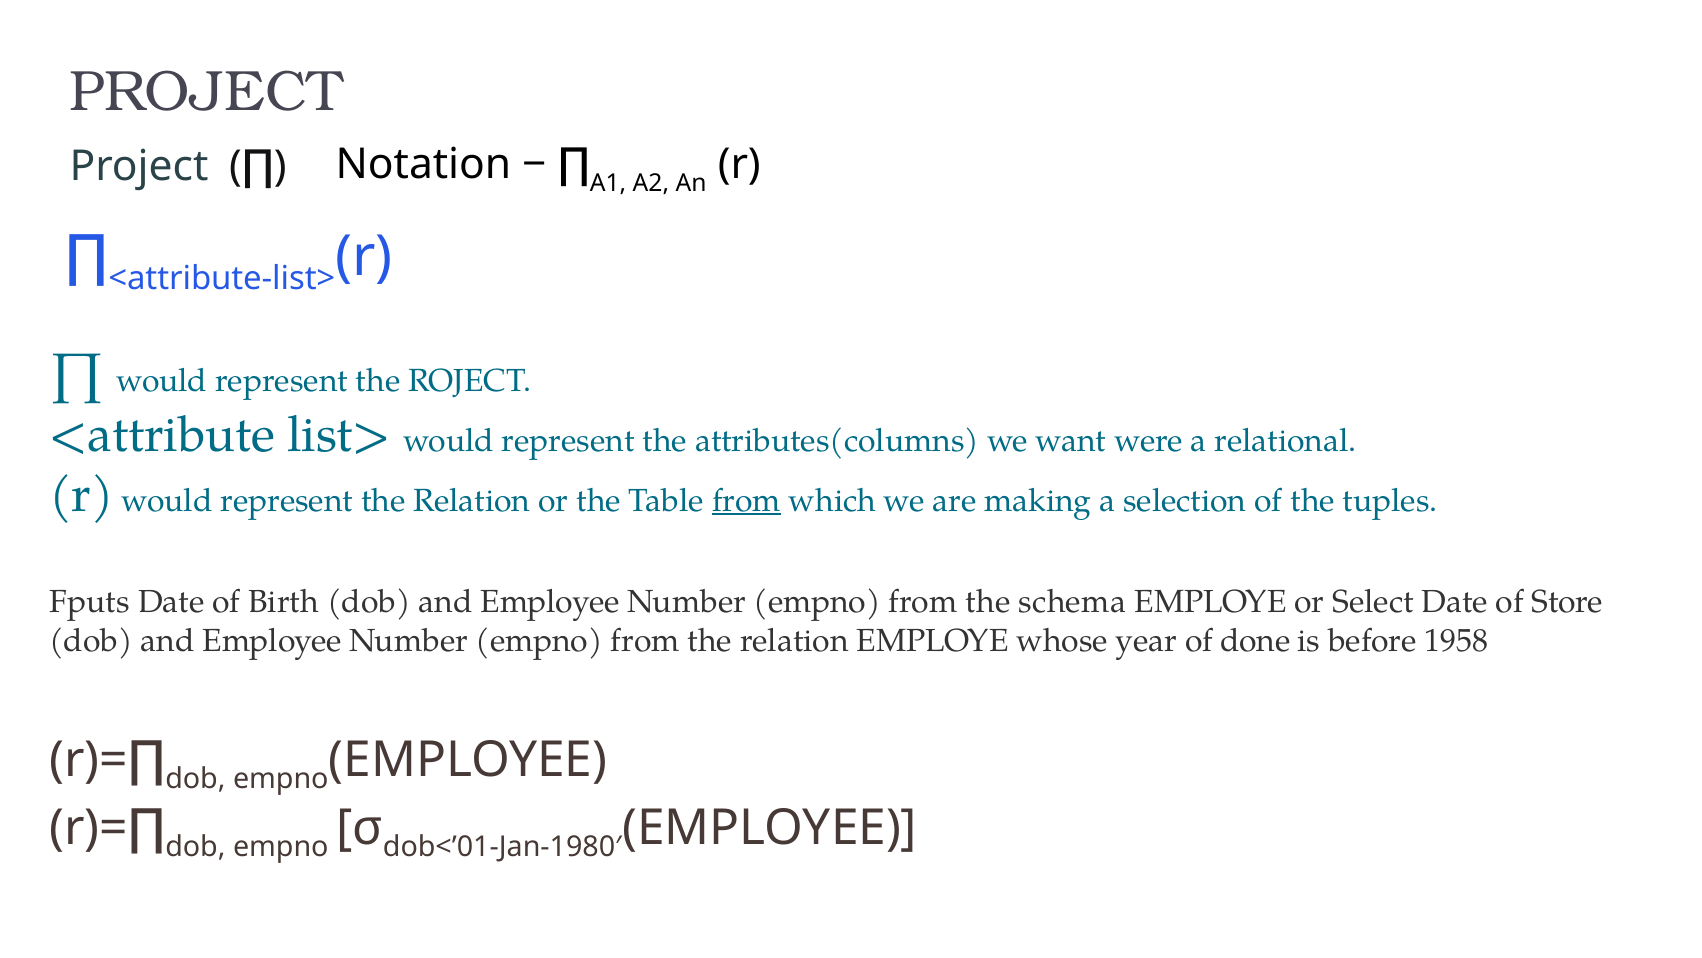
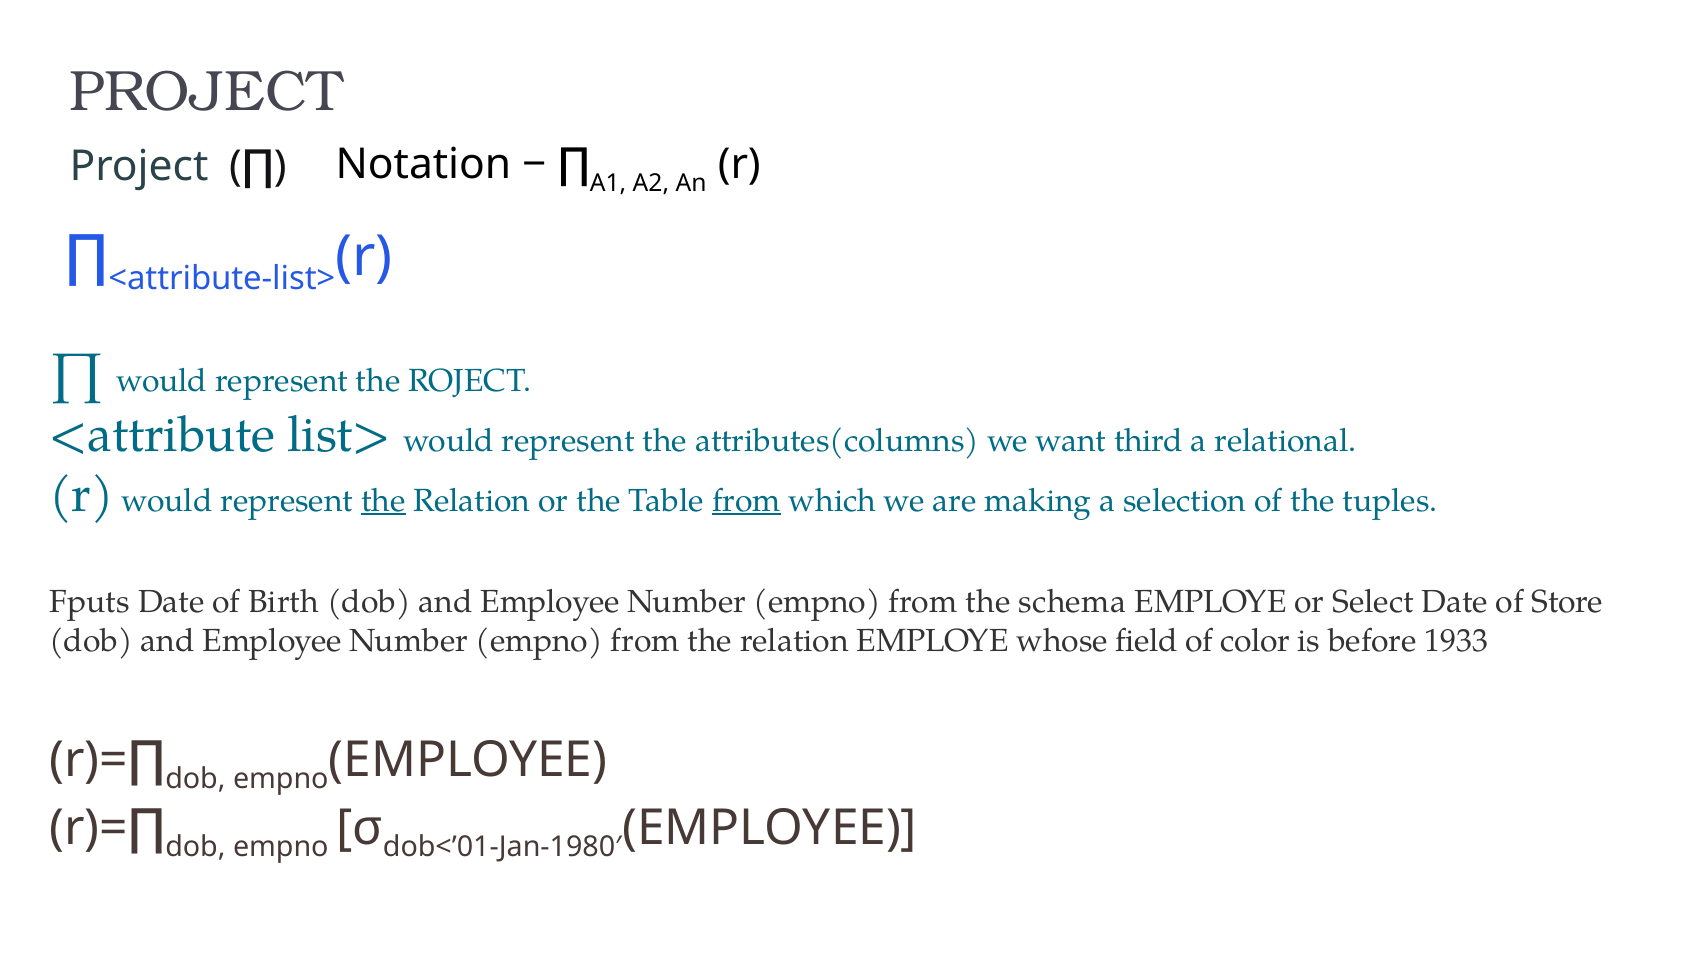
were: were -> third (1149, 441)
the underline: none -> present (383, 500)
year: year -> field (1147, 640)
done: done -> color (1255, 640)
1958: 1958 -> 1933 (1456, 640)
